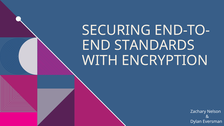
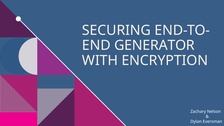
STANDARDS: STANDARDS -> GENERATOR (154, 45)
